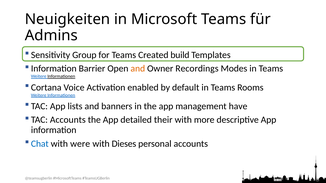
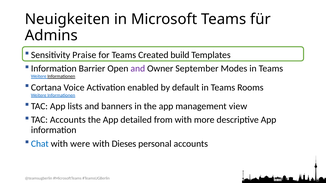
Group: Group -> Praise (84, 55)
and colour: orange -> purple (138, 69)
Recordings: Recordings -> September (197, 69)
have: have -> view (238, 106)
their: their -> from (163, 120)
